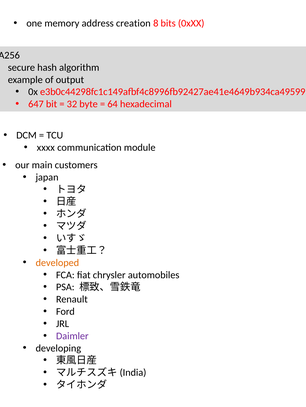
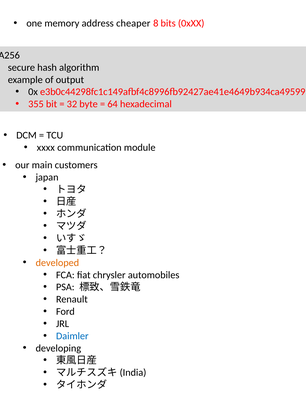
creation: creation -> cheaper (133, 23)
647: 647 -> 355 (36, 104)
Daimler colour: purple -> blue (72, 337)
